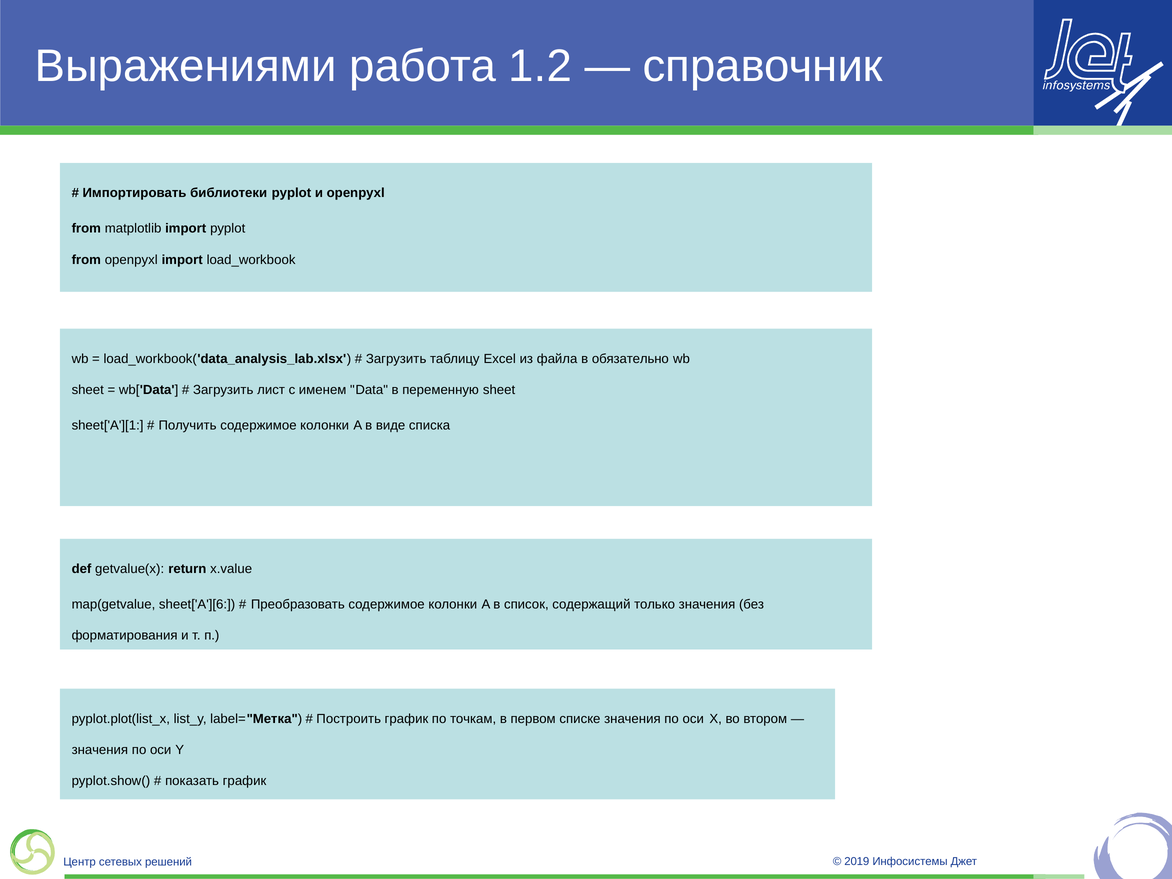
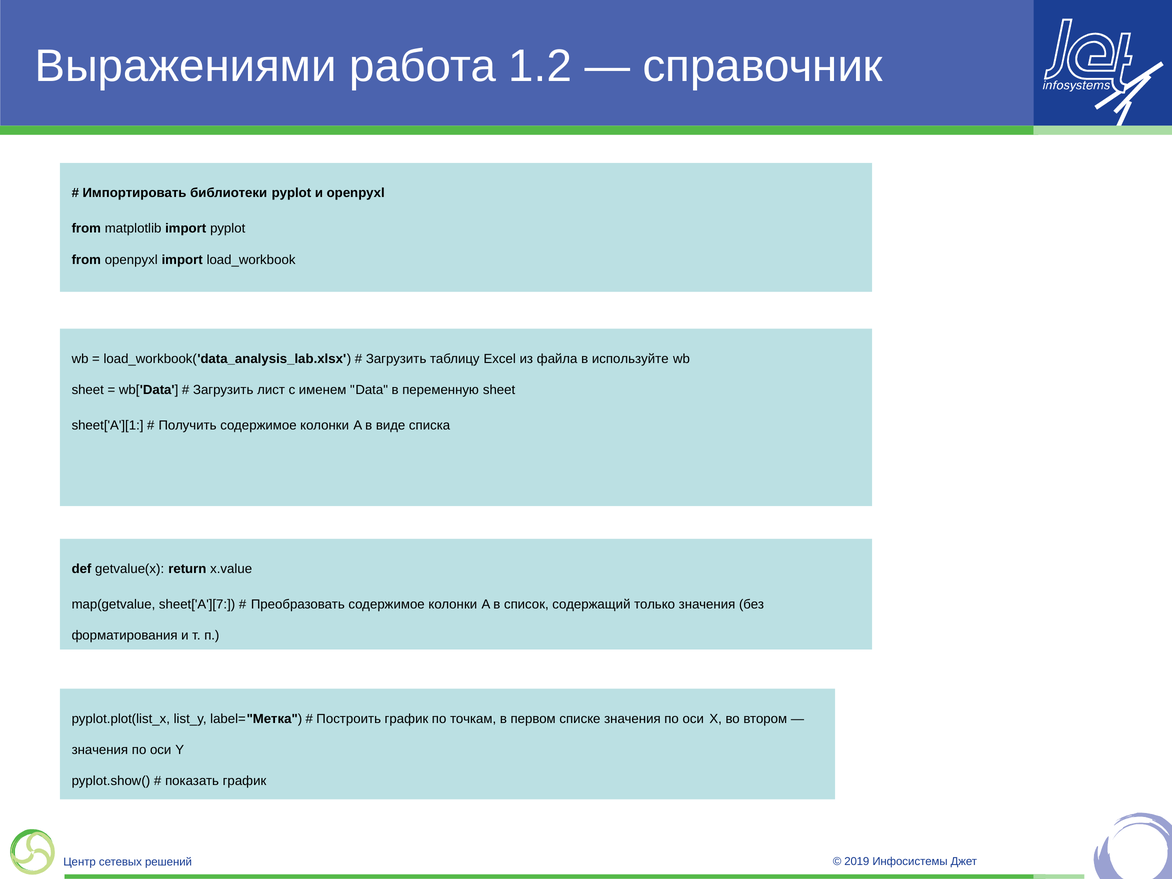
обязательно: обязательно -> используйте (630, 359)
sheet['A'][6: sheet['A'][6 -> sheet['A'][7 (197, 604)
